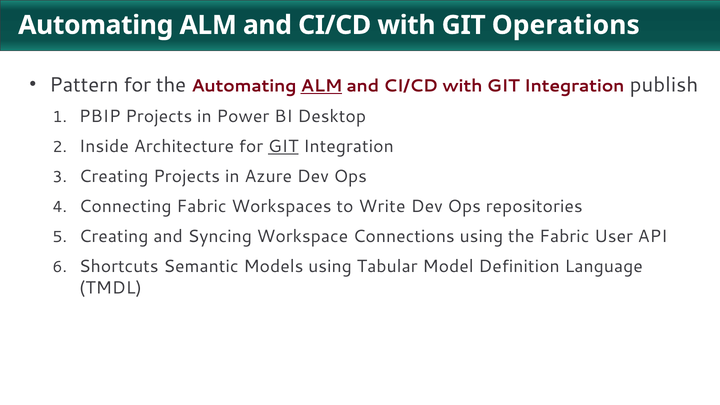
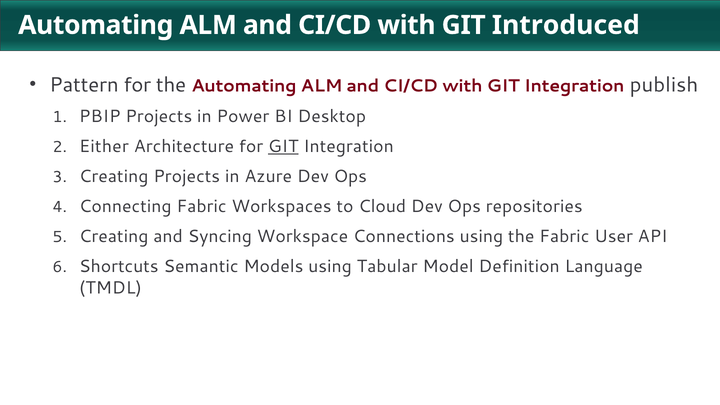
Operations: Operations -> Introduced (566, 25)
ALM underline: present -> none (322, 86)
Inside: Inside -> Either (104, 146)
Write: Write -> Cloud (382, 206)
